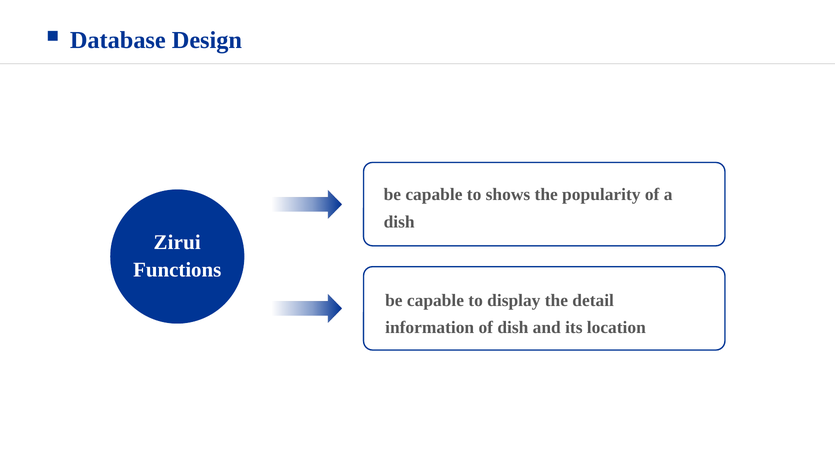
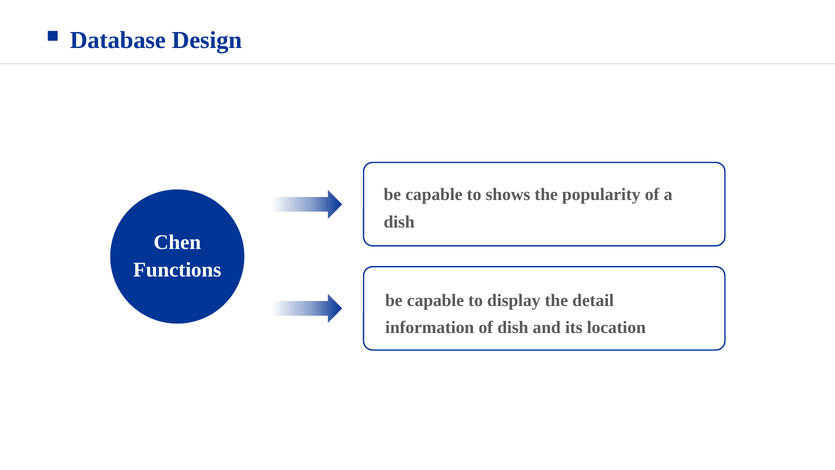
Zirui: Zirui -> Chen (177, 242)
